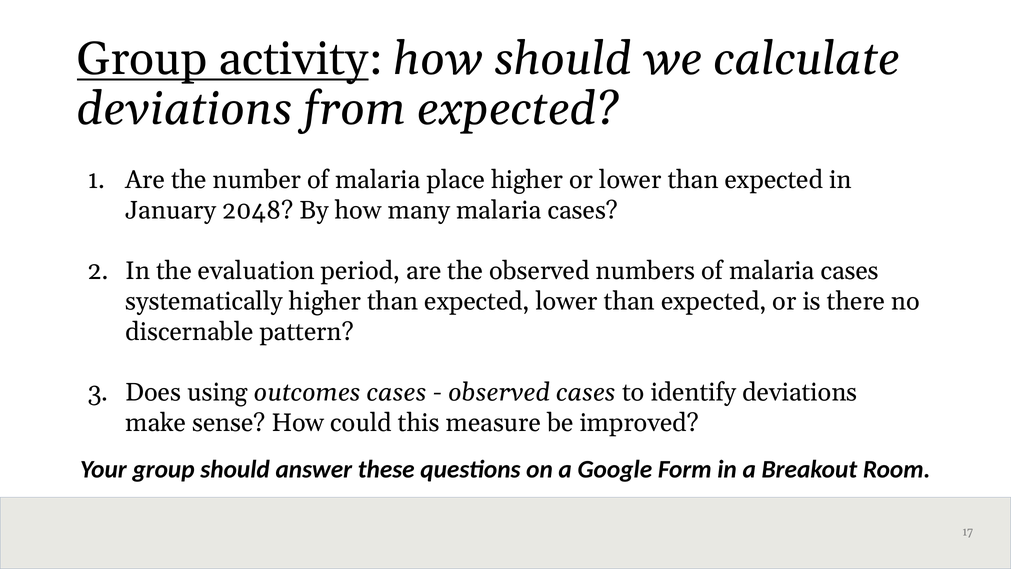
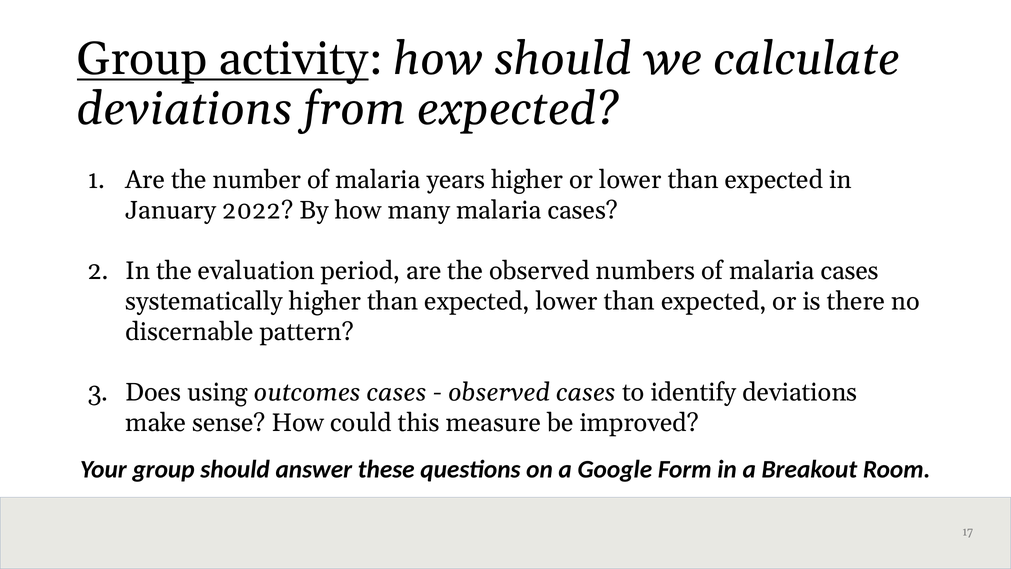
place: place -> years (456, 180)
2048: 2048 -> 2022 (258, 210)
